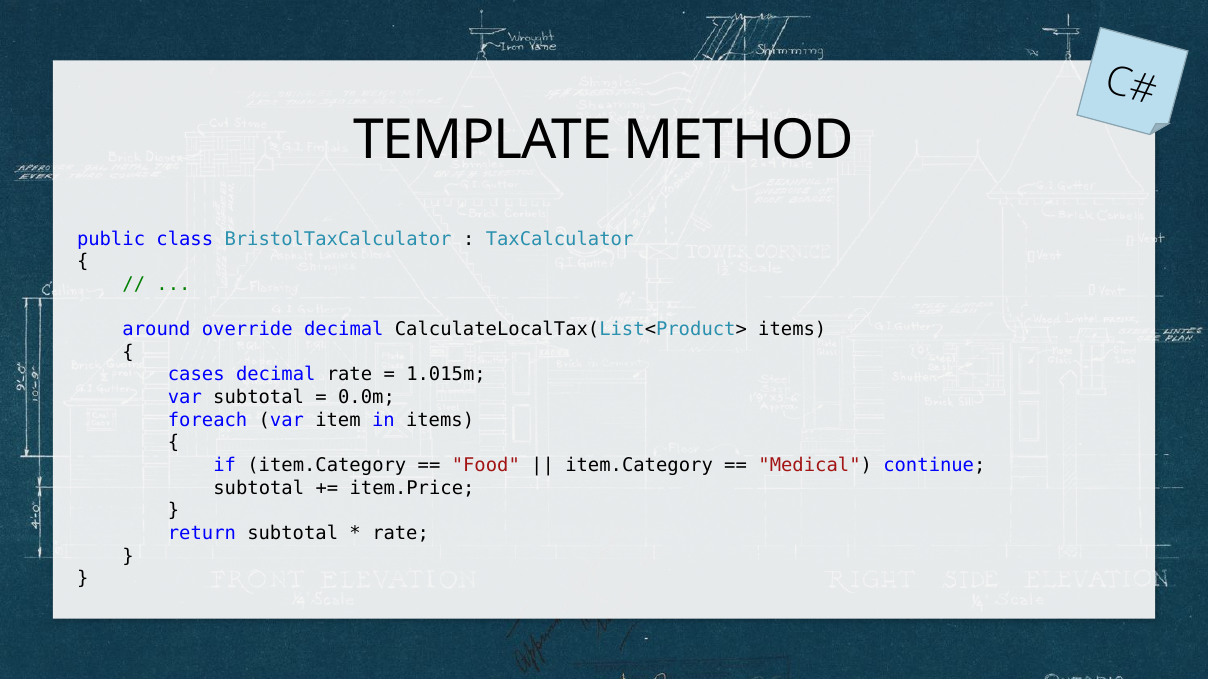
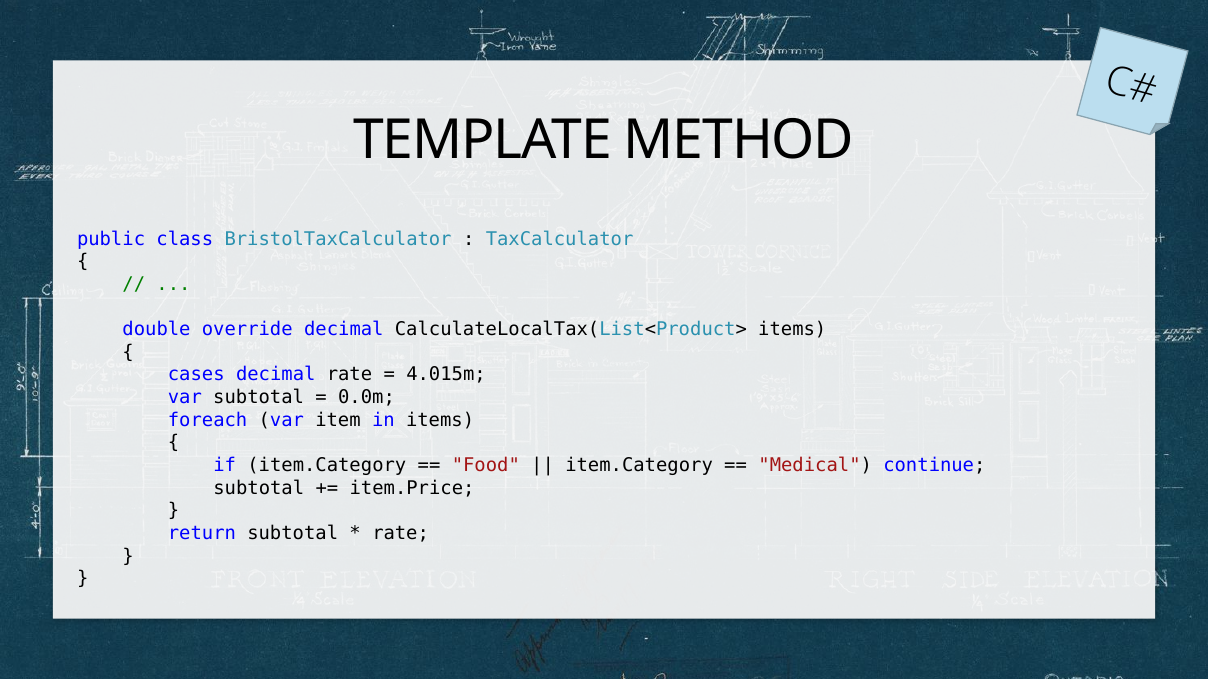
around: around -> double (157, 330)
1.015m: 1.015m -> 4.015m (446, 375)
